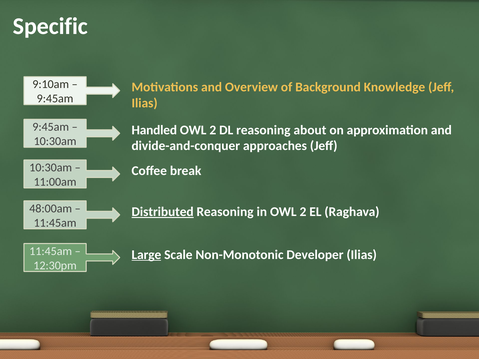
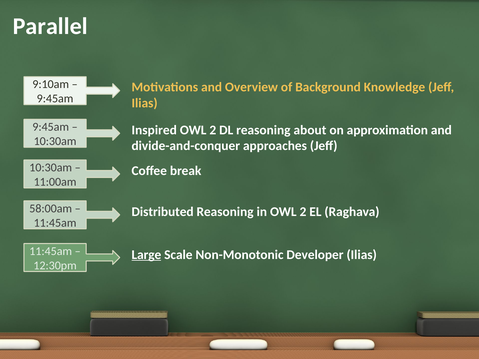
Specific: Specific -> Parallel (50, 26)
Handled: Handled -> Inspired (154, 130)
48:00am: 48:00am -> 58:00am (51, 209)
Distributed underline: present -> none (163, 212)
